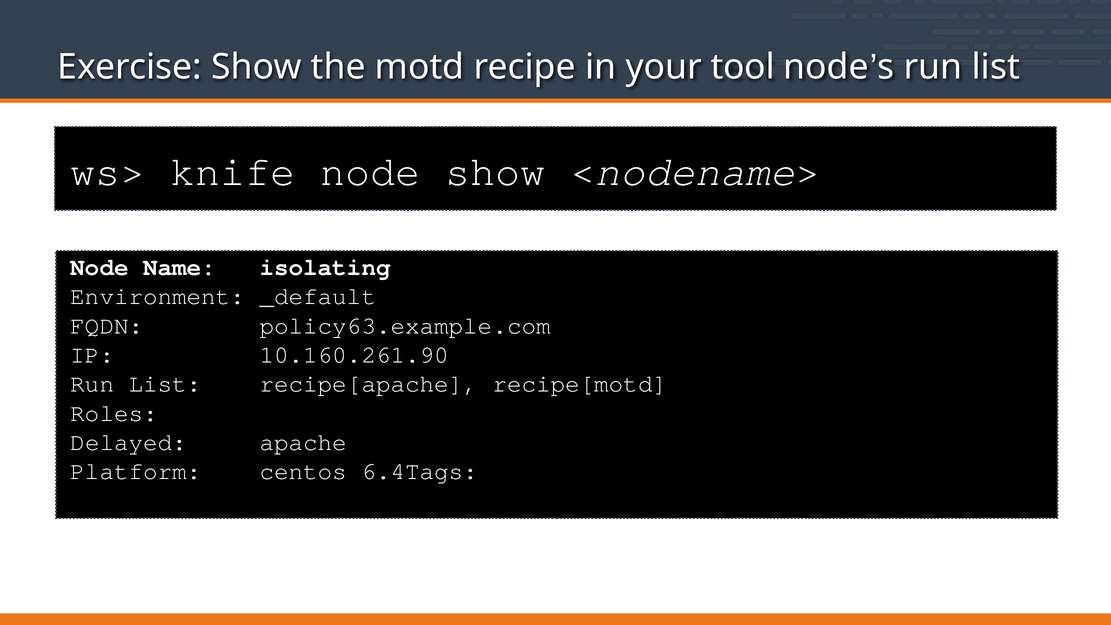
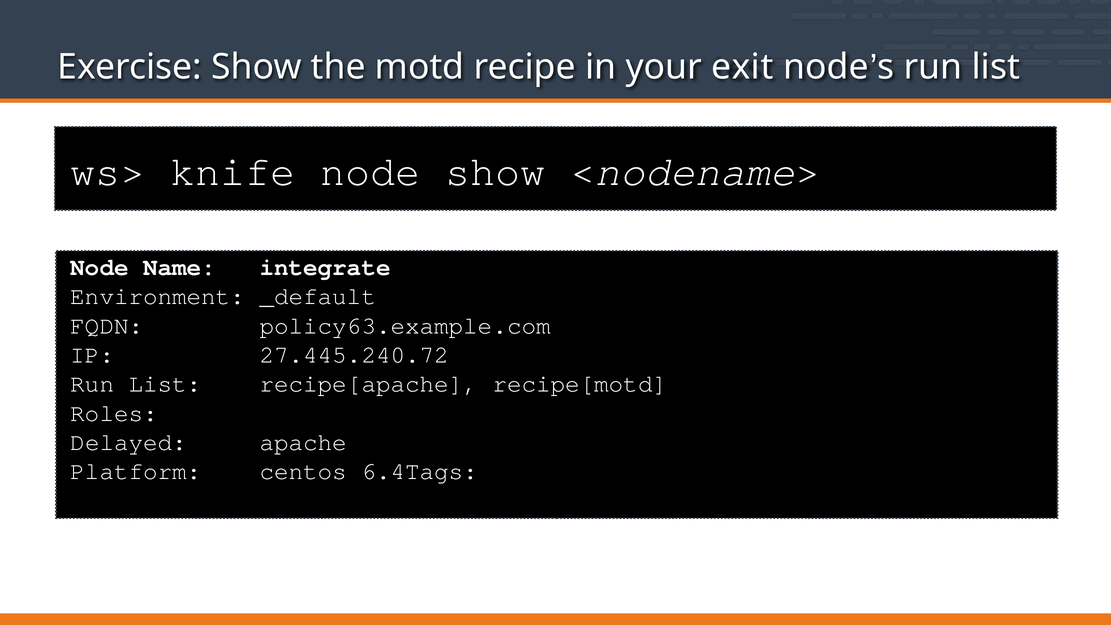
tool: tool -> exit (742, 67)
isolating: isolating -> integrate (325, 267)
10.160.261.90: 10.160.261.90 -> 27.445.240.72 (354, 355)
